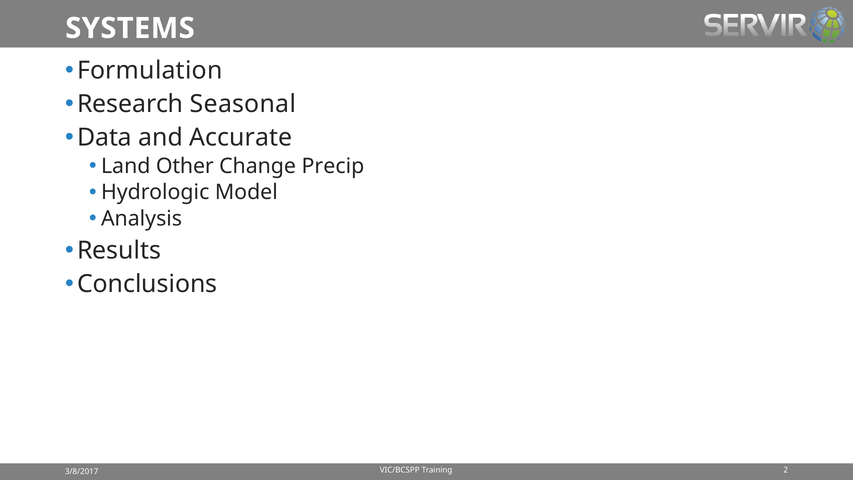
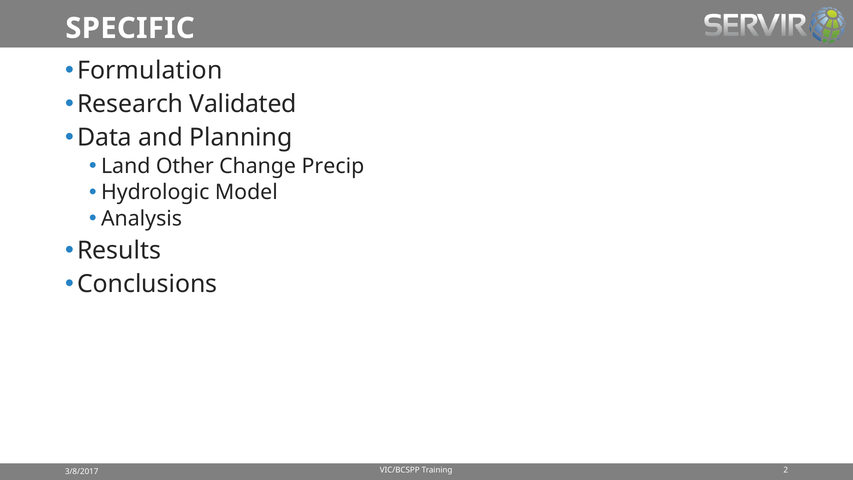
SYSTEMS: SYSTEMS -> SPECIFIC (130, 28)
Seasonal: Seasonal -> Validated (243, 104)
Accurate: Accurate -> Planning (241, 138)
